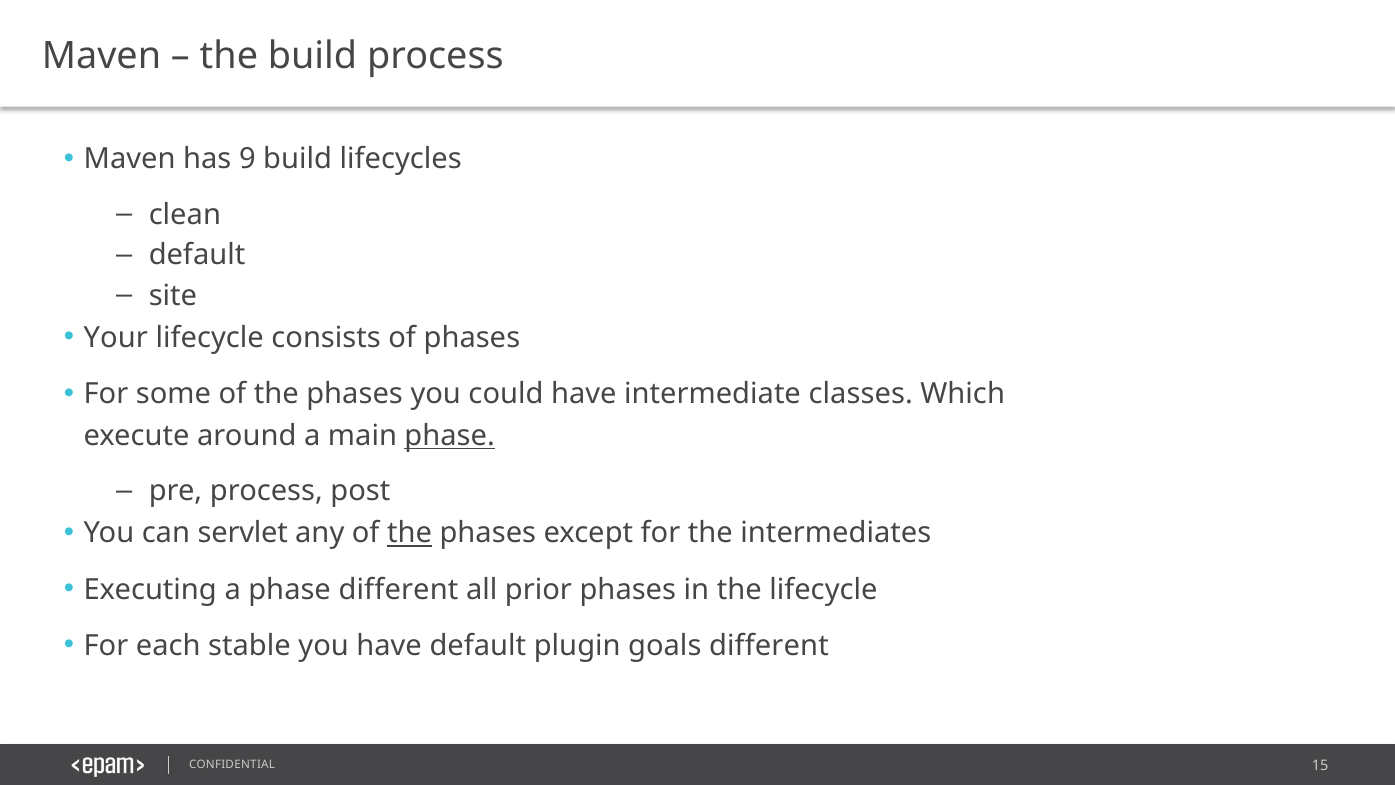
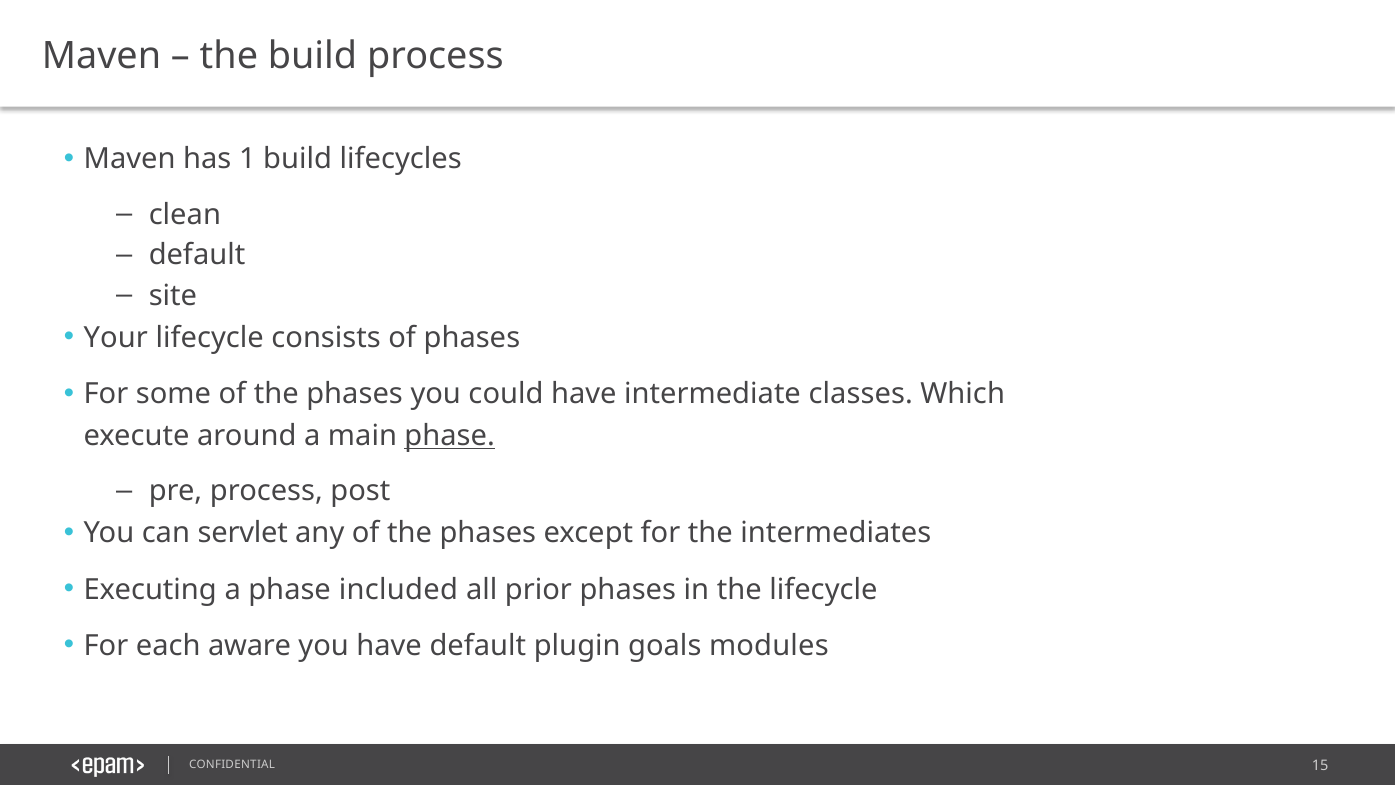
9: 9 -> 1 (247, 159)
the underline: present -> none (410, 533)
phase different: different -> included (398, 589)
stable: stable -> aware (250, 646)
goals different: different -> modules (769, 646)
